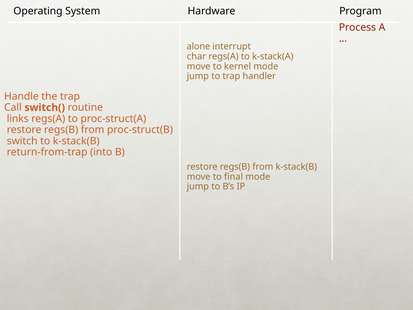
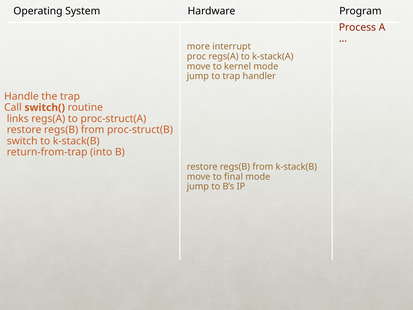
alone: alone -> more (198, 46)
char: char -> proc (196, 56)
